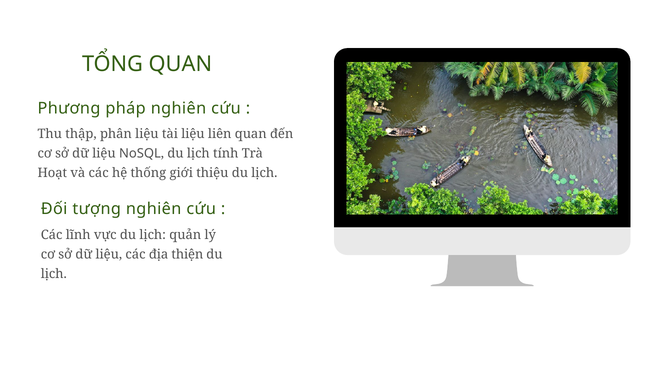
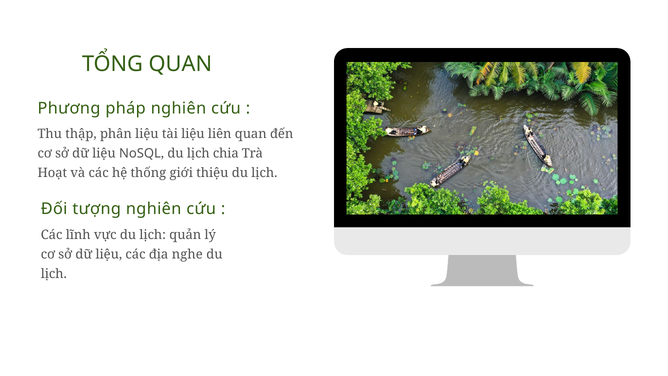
tính: tính -> chia (226, 154)
thiện: thiện -> nghe (187, 254)
